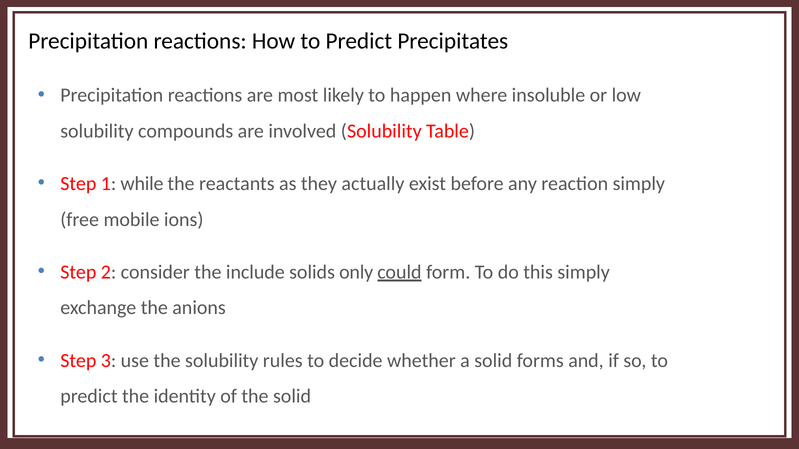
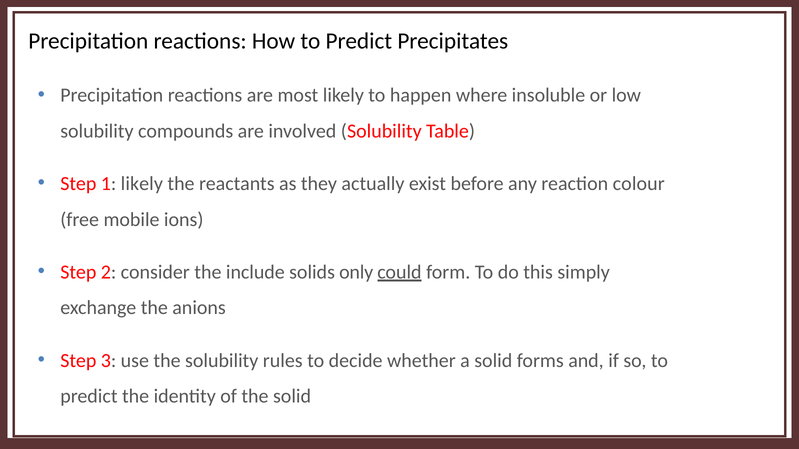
1 while: while -> likely (142, 184)
reaction simply: simply -> colour (639, 184)
